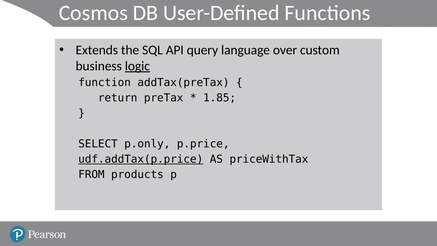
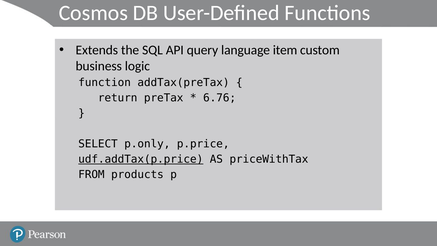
over: over -> item (285, 50)
logic underline: present -> none (137, 66)
1.85: 1.85 -> 6.76 (220, 98)
